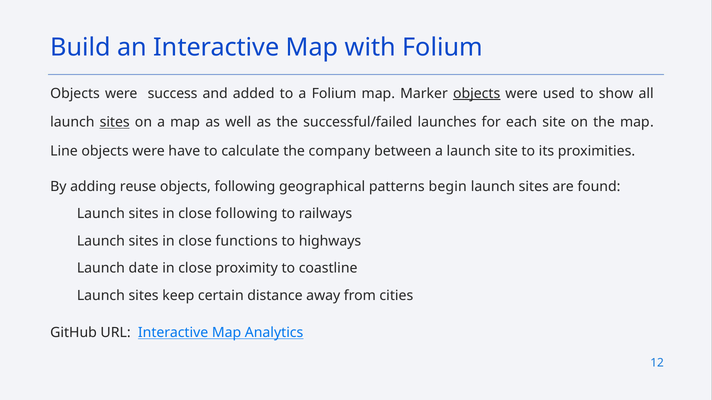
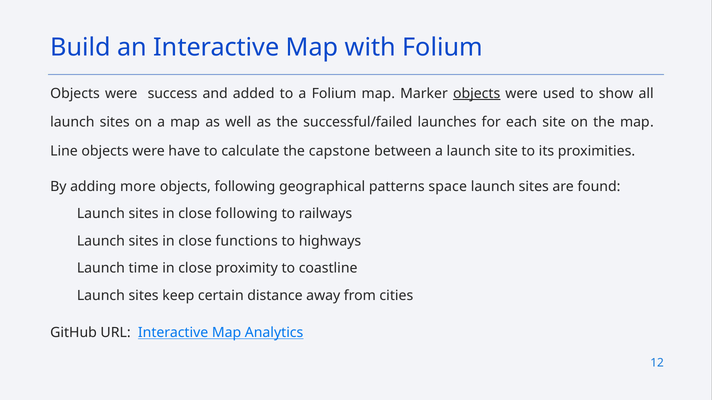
sites underline: present -> none (115, 122)
company: company -> capstone (339, 151)
reuse: reuse -> more (138, 187)
begin: begin -> space (448, 187)
date: date -> time (144, 269)
